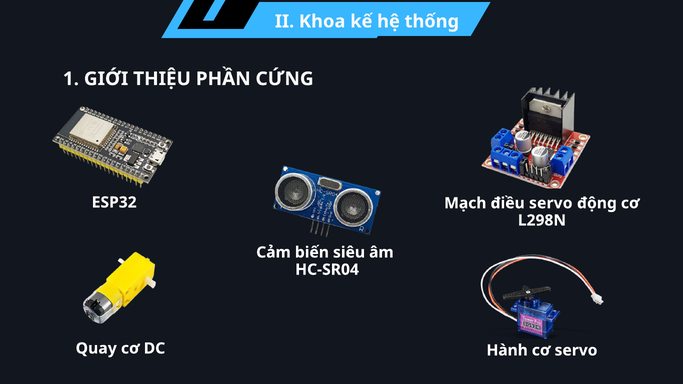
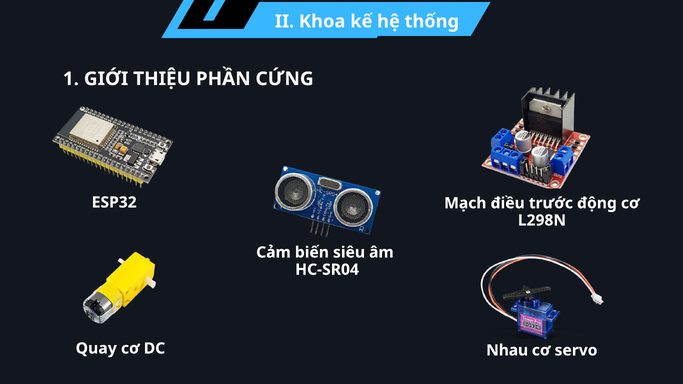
điều servo: servo -> trước (551, 203)
Hành: Hành -> Nhau (507, 350)
